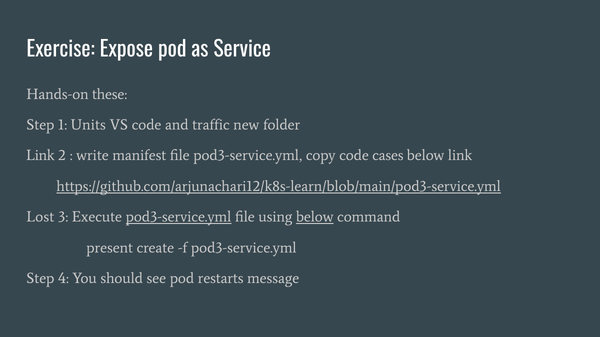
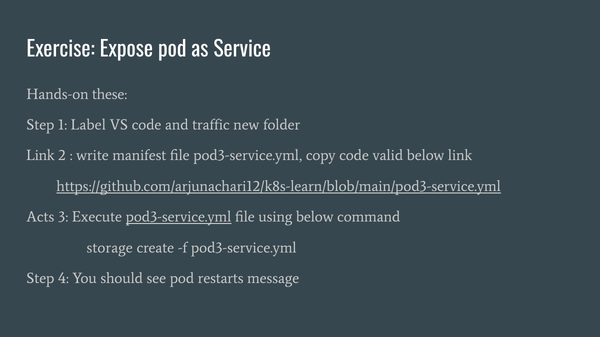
Units: Units -> Label (88, 125)
cases: cases -> valid (388, 156)
Lost: Lost -> Acts (40, 217)
below underline: present -> none (315, 217)
present: present -> storage (110, 248)
